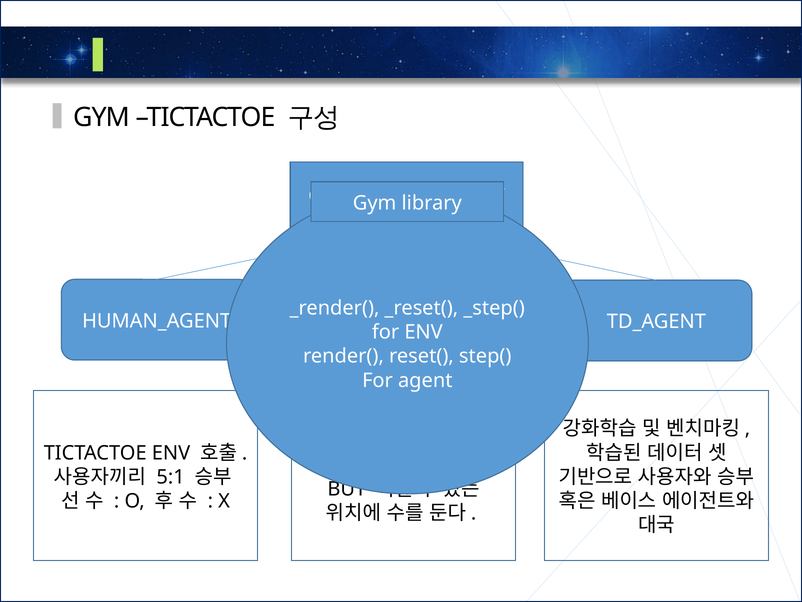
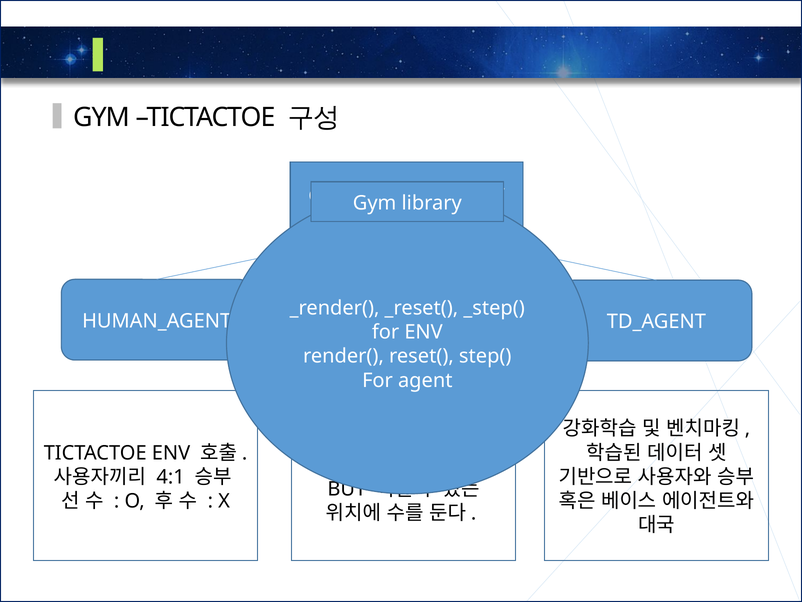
5:1: 5:1 -> 4:1 (171, 477)
